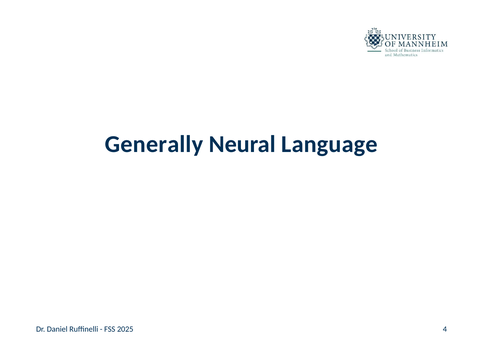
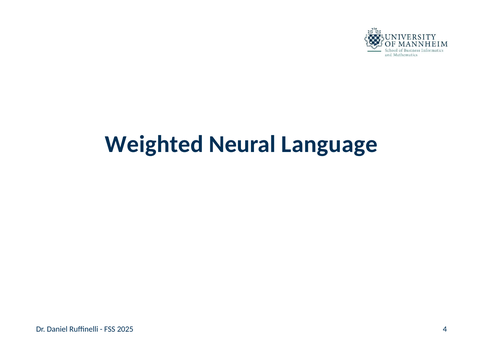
Generally: Generally -> Weighted (154, 144)
